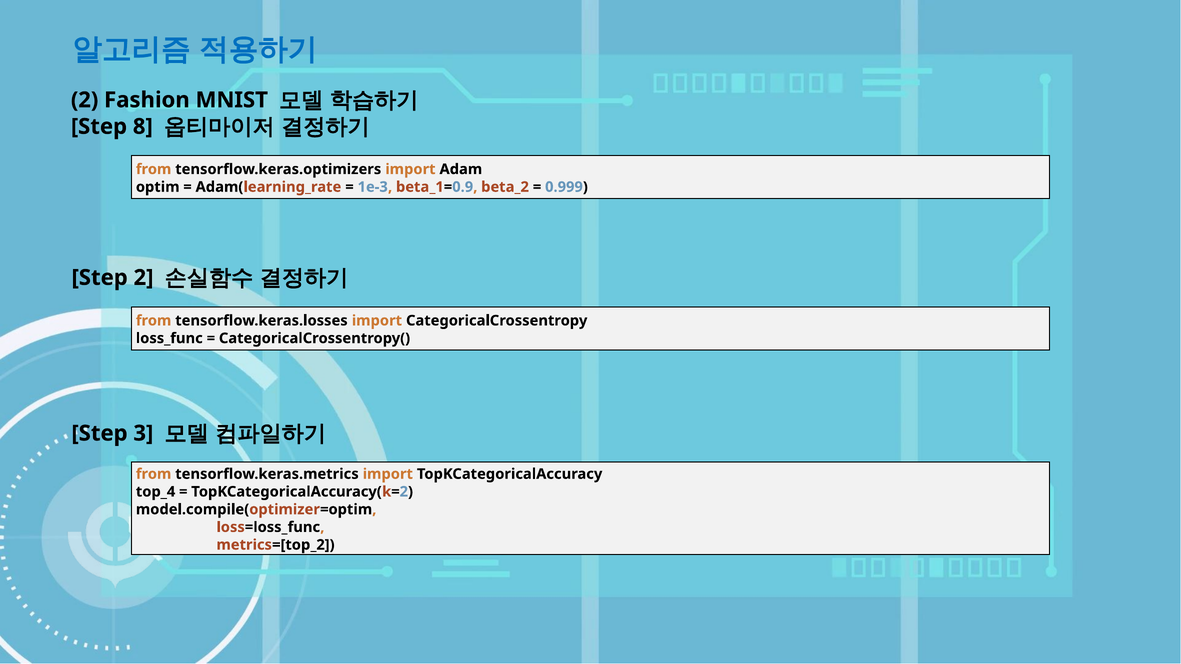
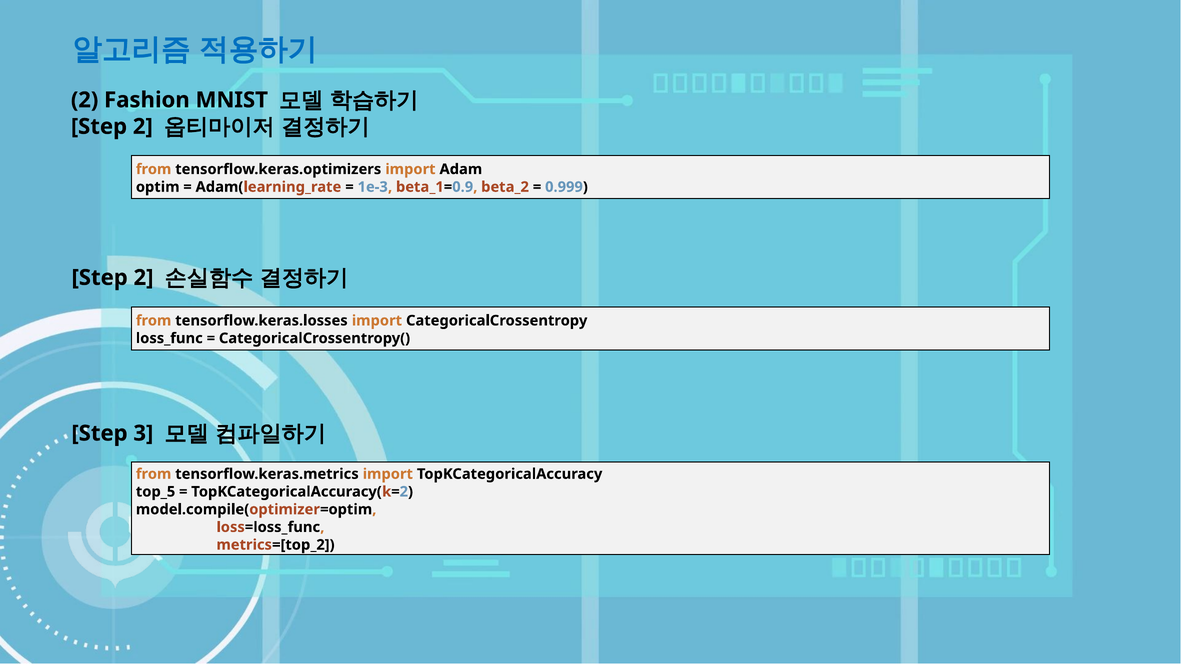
8: 8 -> 2 (143, 127)
top_4: top_4 -> top_5 (156, 492)
